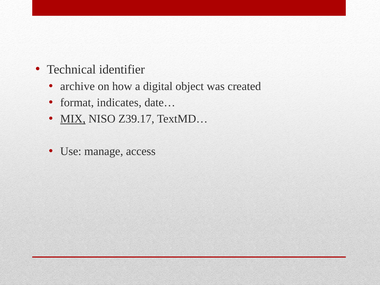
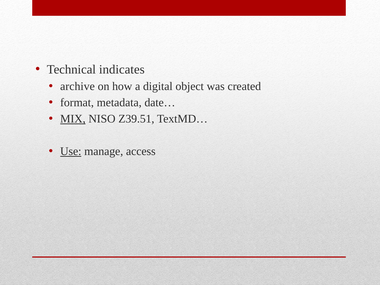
identifier: identifier -> indicates (122, 70)
indicates: indicates -> metadata (119, 103)
Z39.17: Z39.17 -> Z39.51 (136, 119)
Use underline: none -> present (71, 151)
